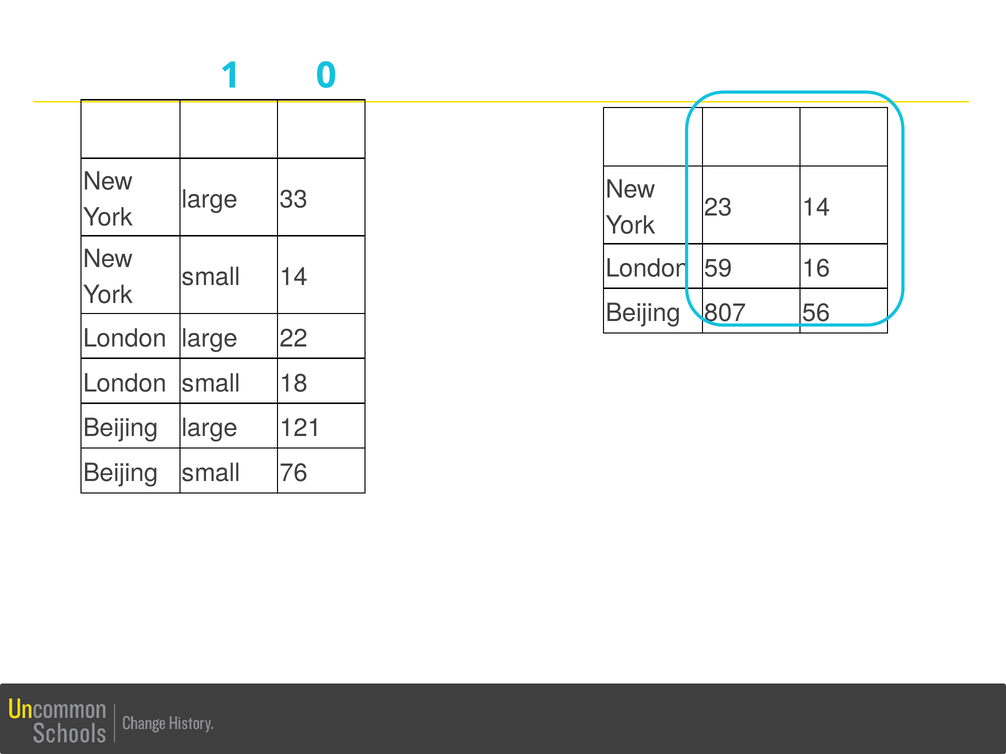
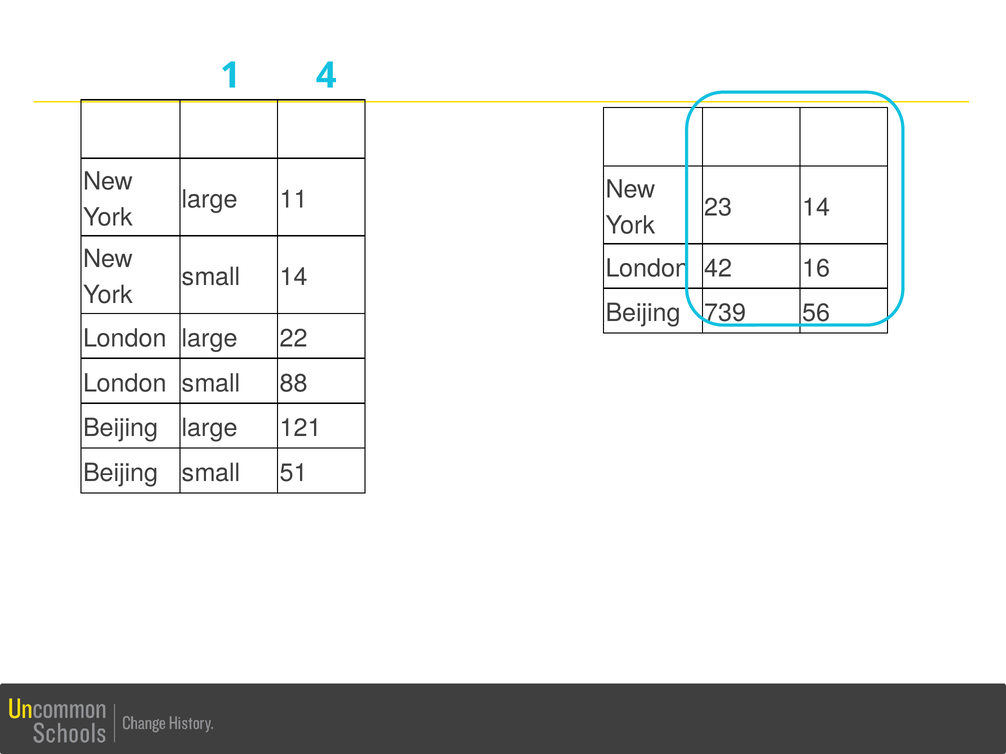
0: 0 -> 4 (326, 76)
33: 33 -> 11 (294, 200)
59: 59 -> 42 (718, 269)
807: 807 -> 739 (725, 313)
18: 18 -> 88 (294, 384)
76: 76 -> 51 (294, 473)
